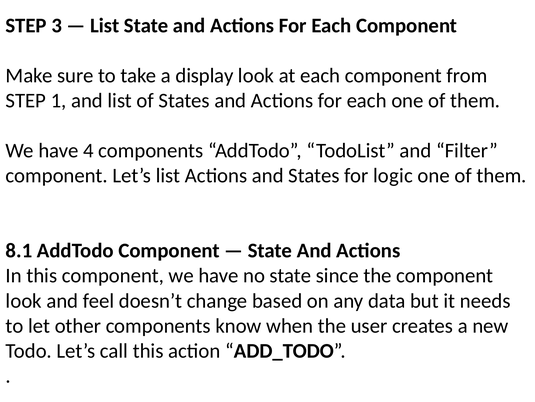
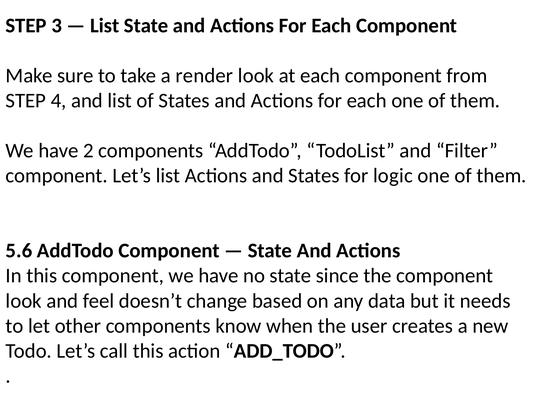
display: display -> render (204, 75)
1: 1 -> 4 (59, 100)
4: 4 -> 2 (88, 150)
8.1: 8.1 -> 5.6 (19, 250)
